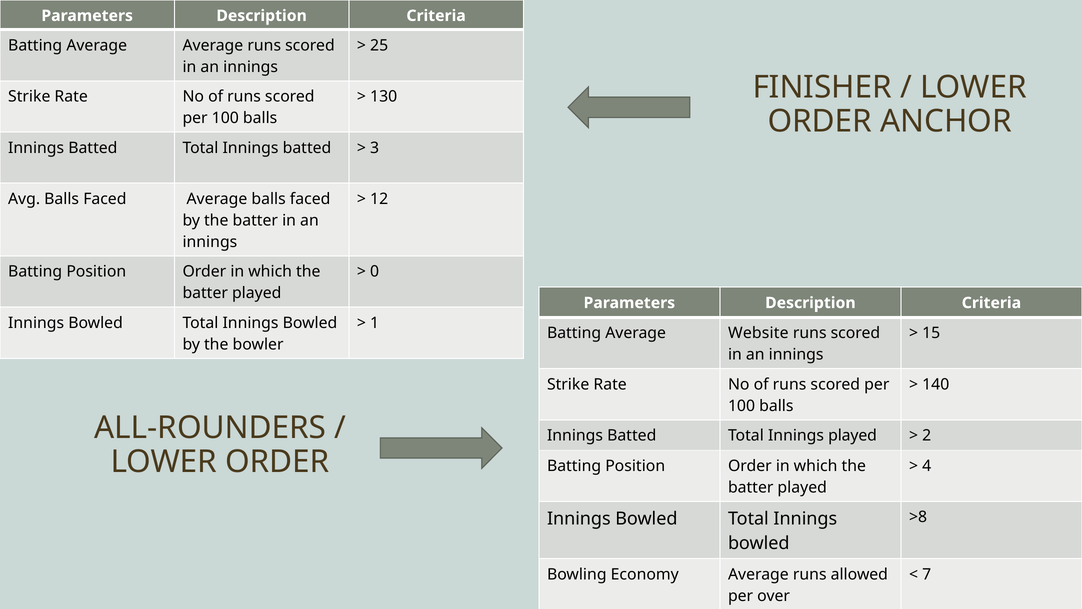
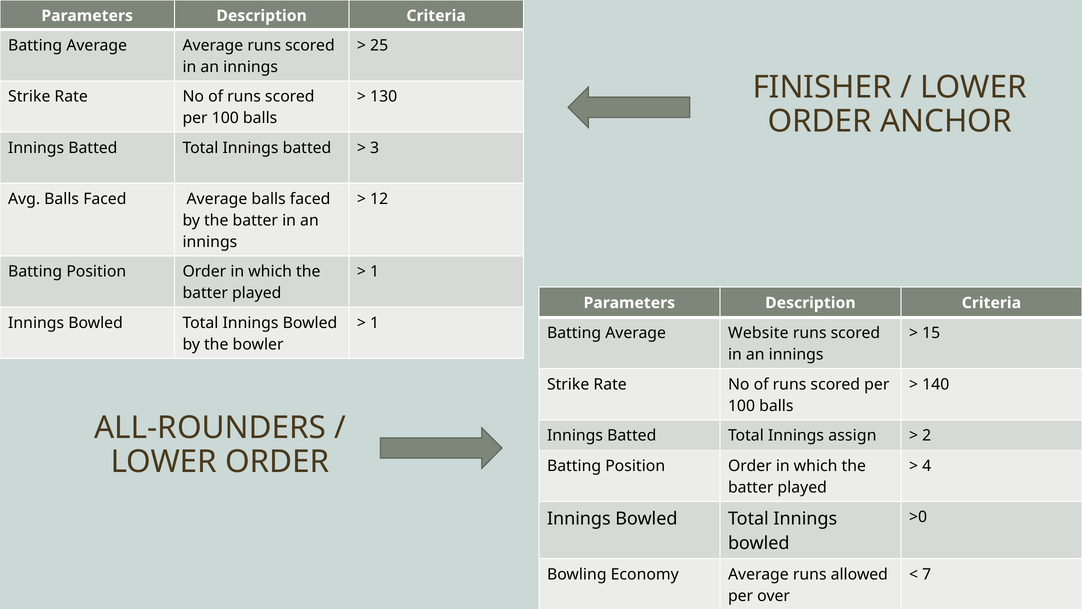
0: 0 -> 1 (375, 271)
Innings played: played -> assign (852, 435)
>8: >8 -> >0 (918, 517)
